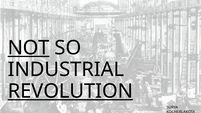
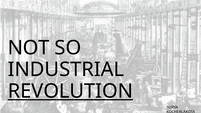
NOT underline: present -> none (29, 48)
